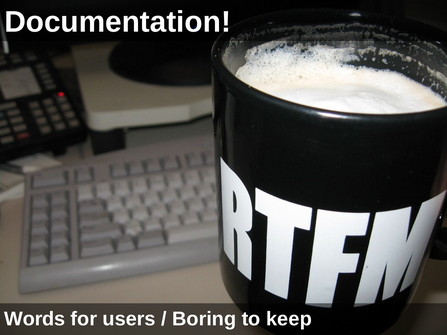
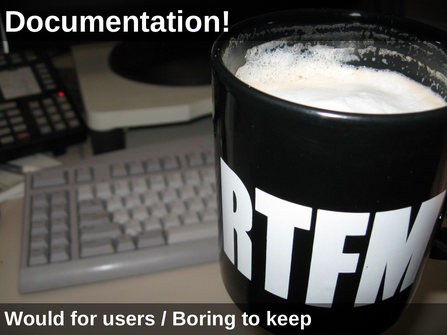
Words: Words -> Would (35, 319)
